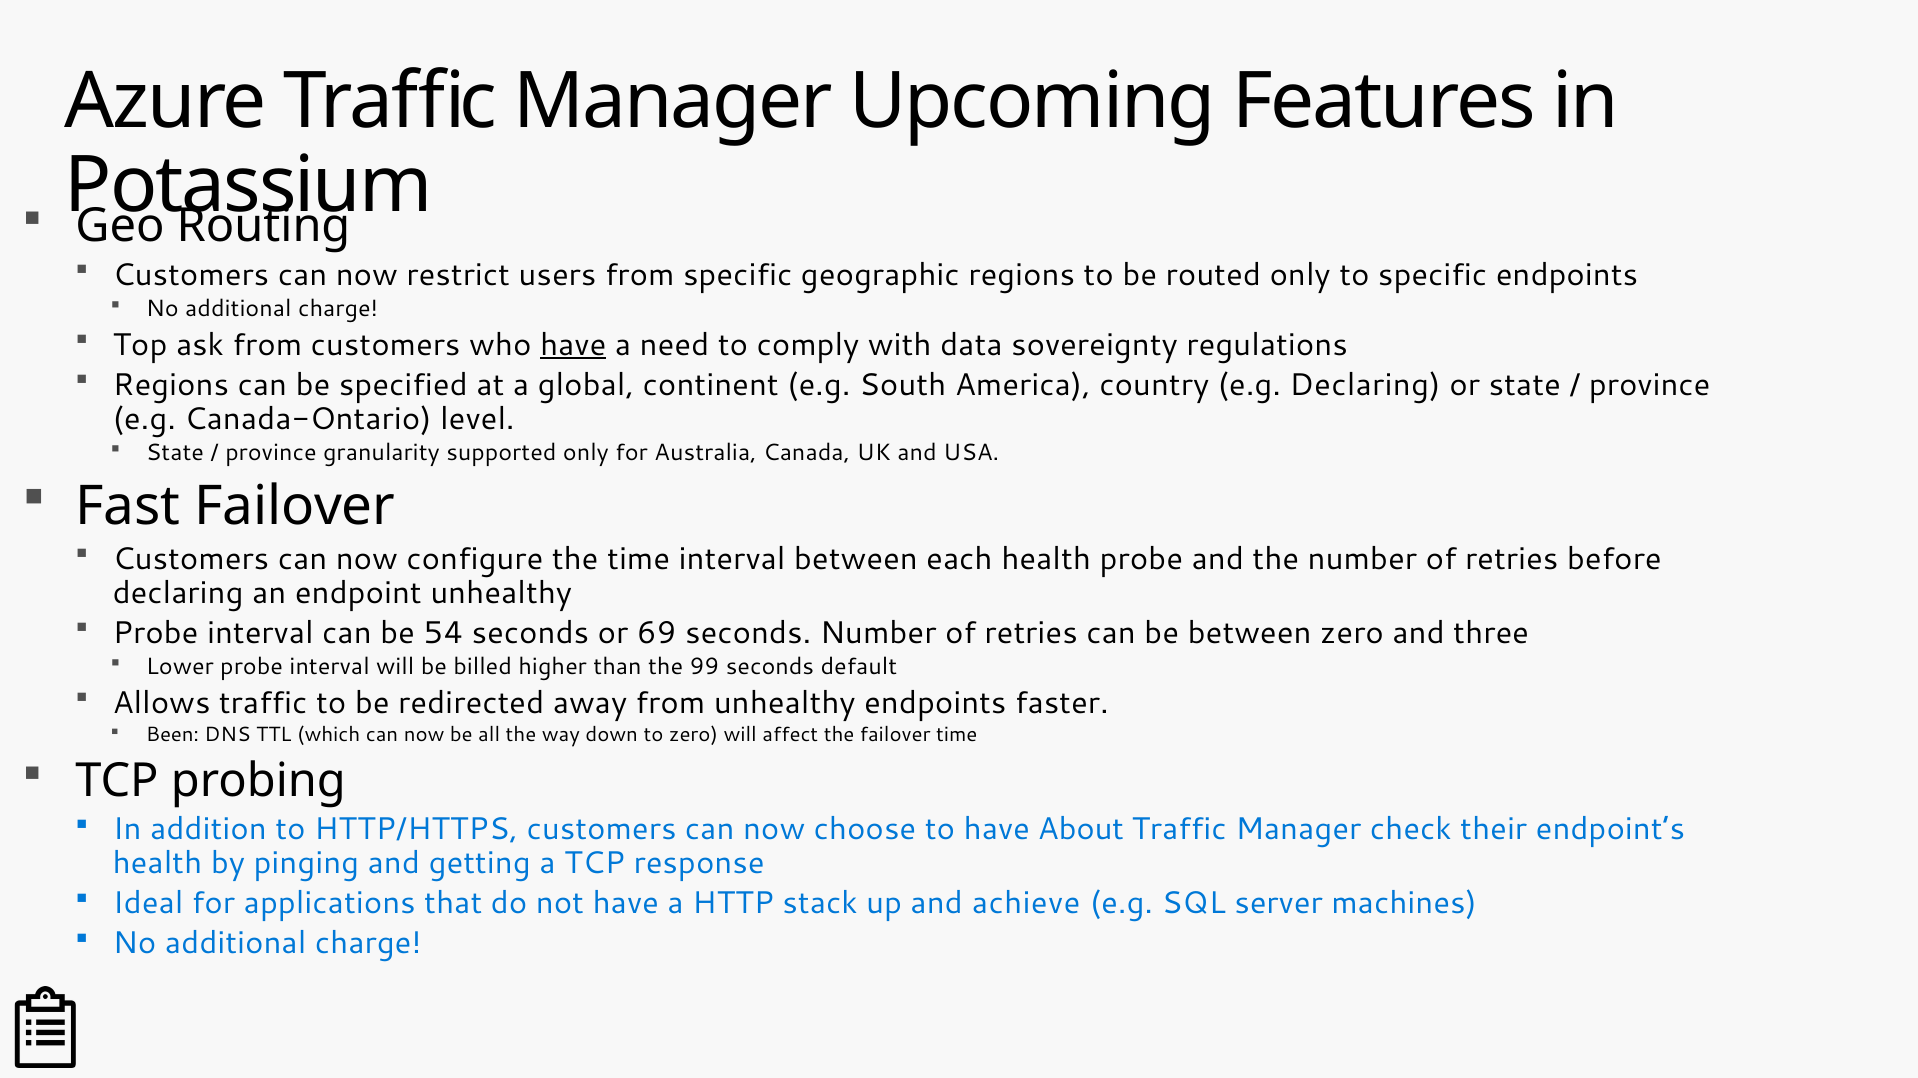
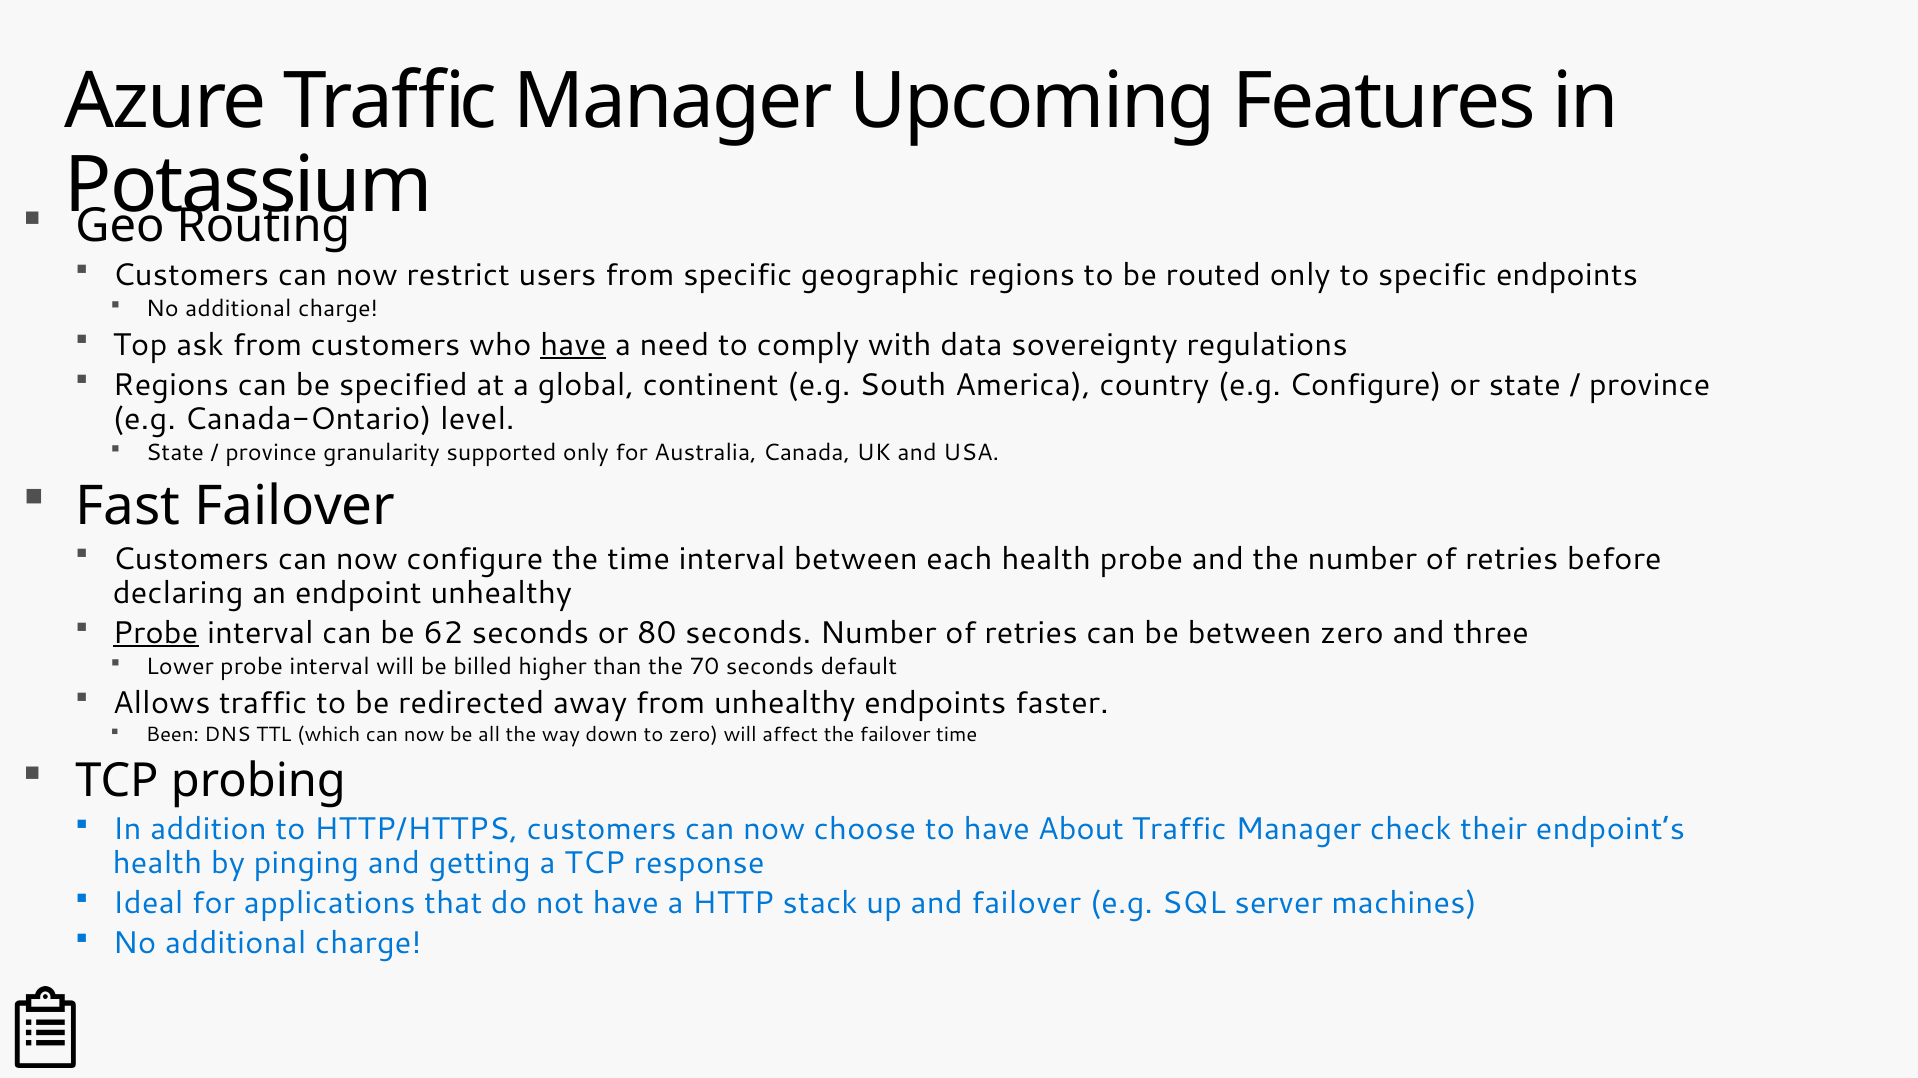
e.g Declaring: Declaring -> Configure (1365, 385)
Probe underline: none -> present (156, 633)
54: 54 -> 62 (443, 633)
69: 69 -> 80 (657, 633)
99: 99 -> 70 (704, 668)
and achieve: achieve -> failover (1026, 904)
